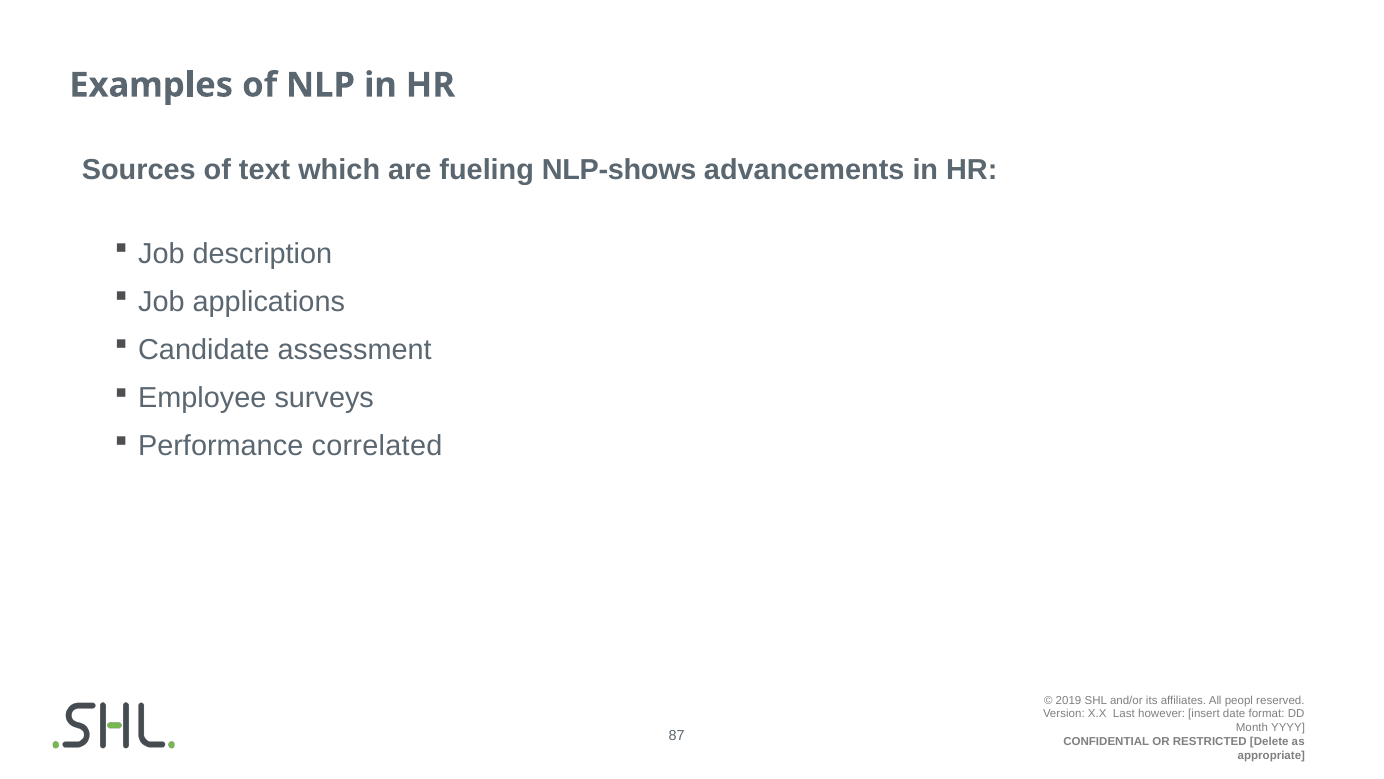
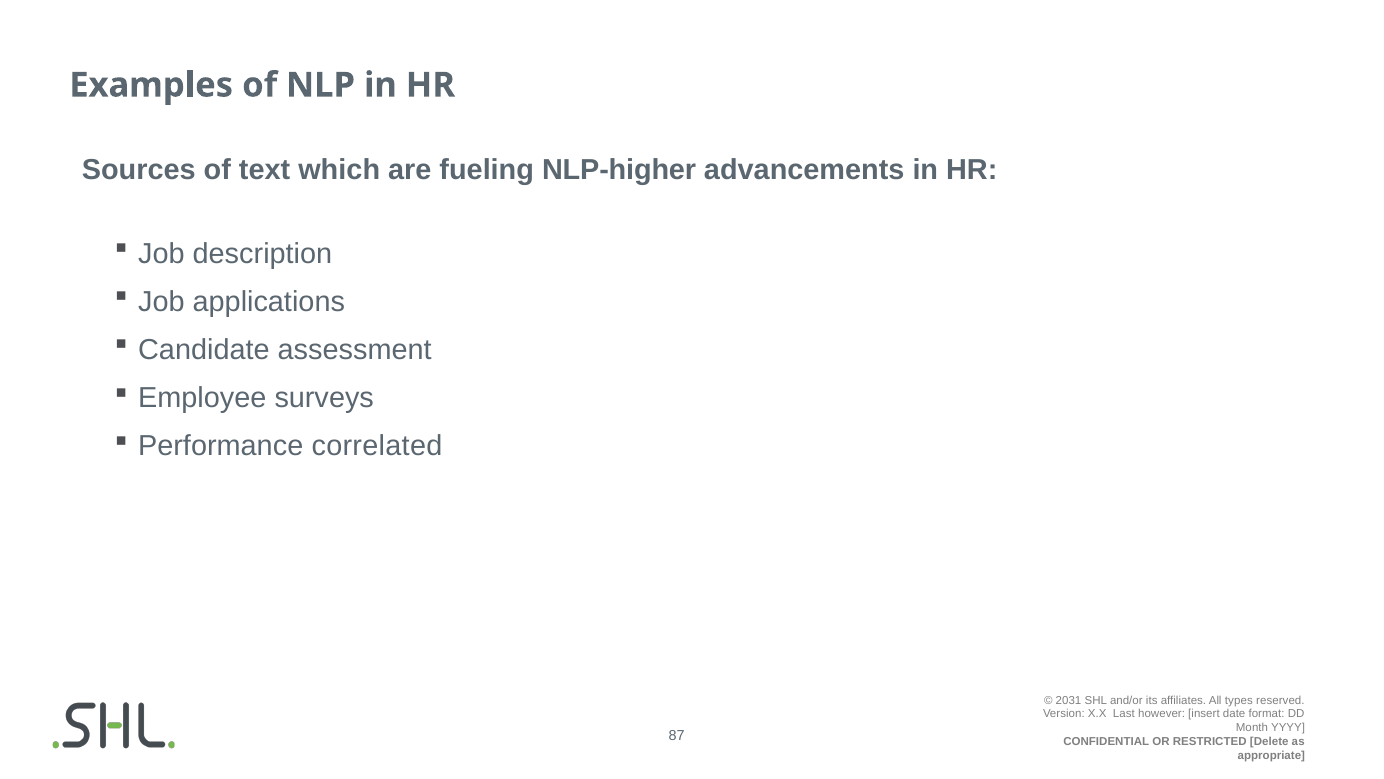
NLP-shows: NLP-shows -> NLP-higher (619, 170)
2019: 2019 -> 2031 (1069, 700)
peopl: peopl -> types (1239, 700)
